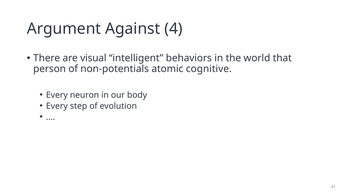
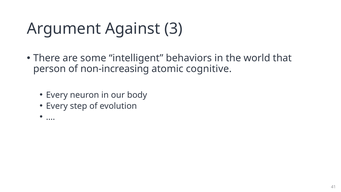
4: 4 -> 3 (173, 29)
visual: visual -> some (93, 58)
non-potentials: non-potentials -> non-increasing (115, 69)
